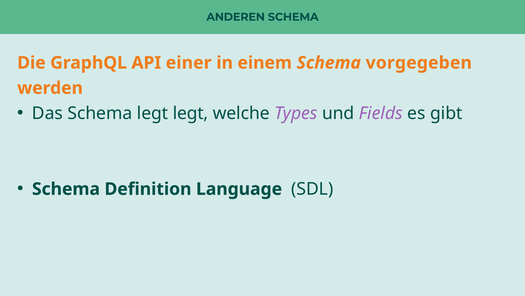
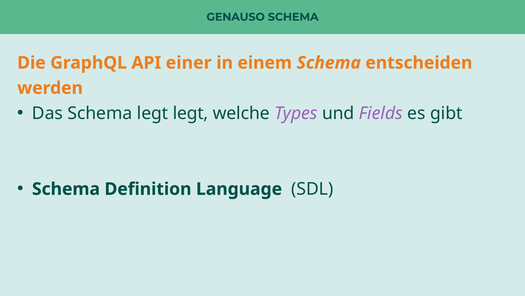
ANDEREN: ANDEREN -> GENAUSO (236, 17)
vorgegeben: vorgegeben -> entscheiden (419, 63)
